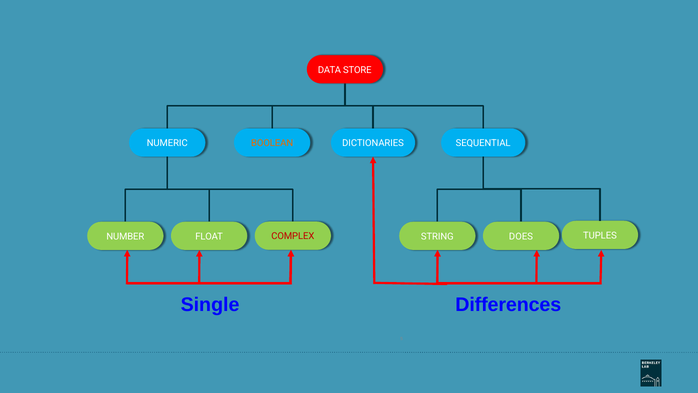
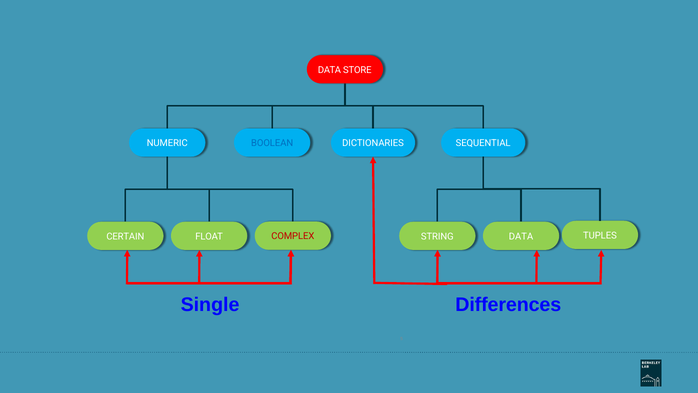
BOOLEAN colour: orange -> blue (272, 143)
NUMBER: NUMBER -> CERTAIN (125, 236)
STRING DOES: DOES -> DATA (521, 236)
